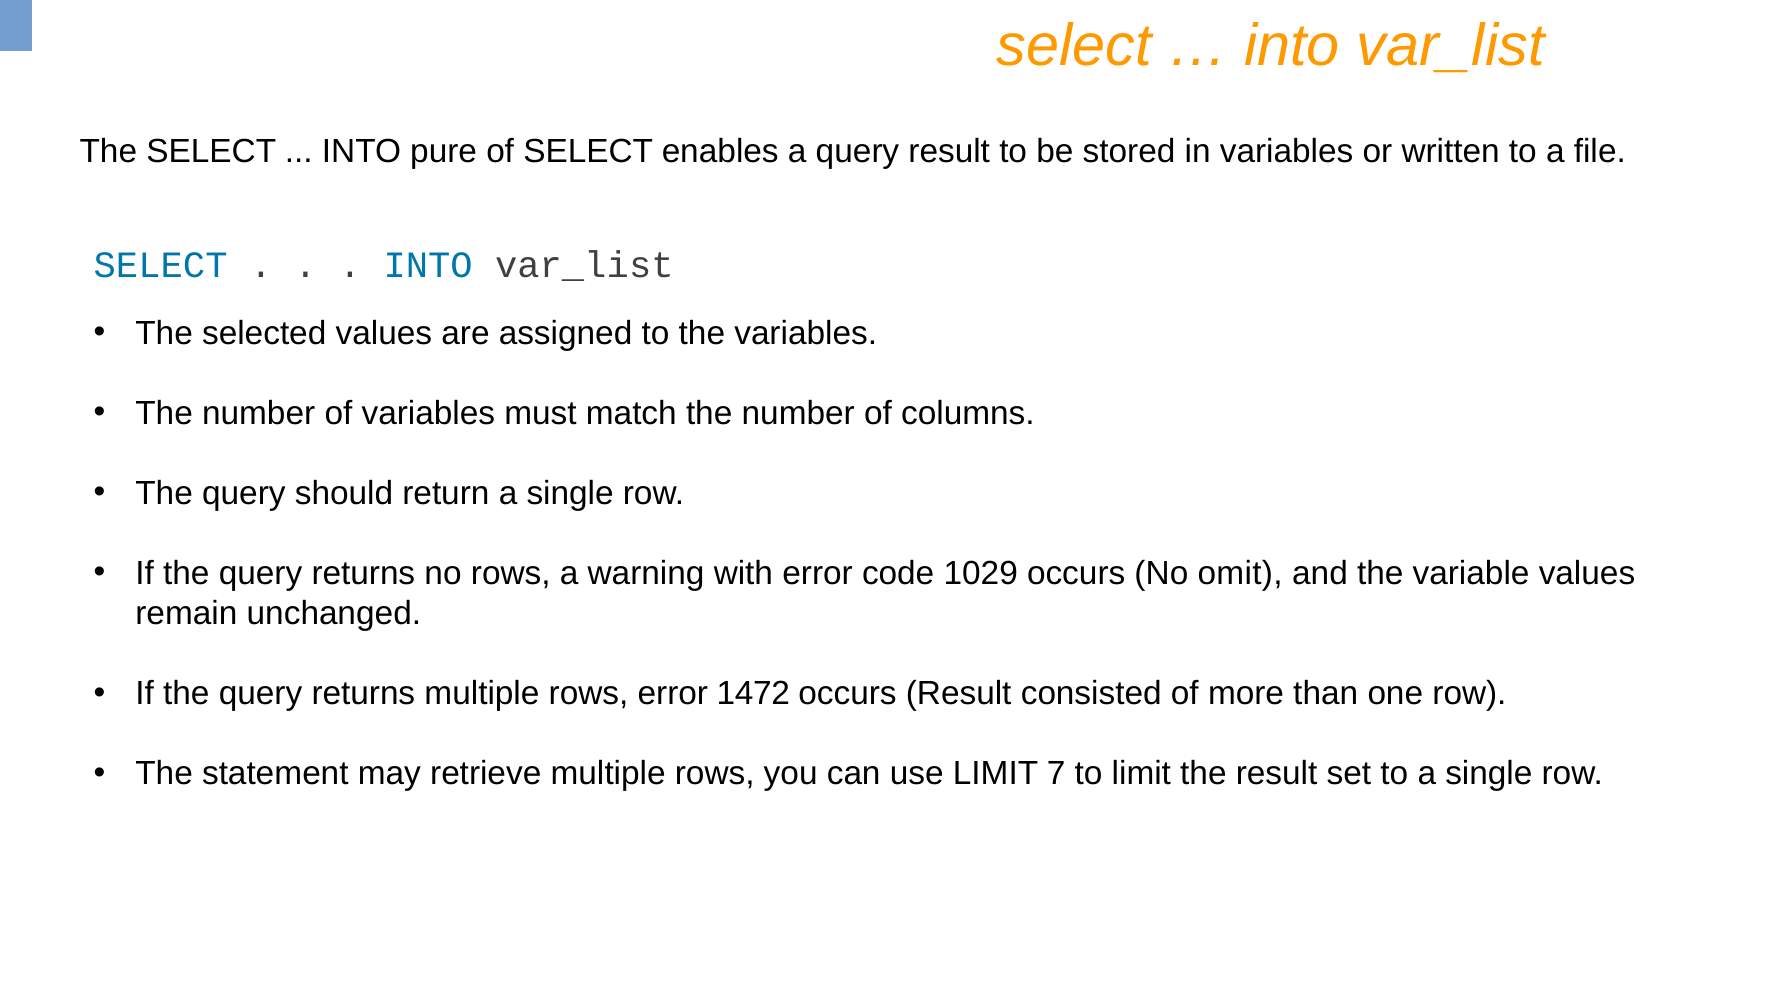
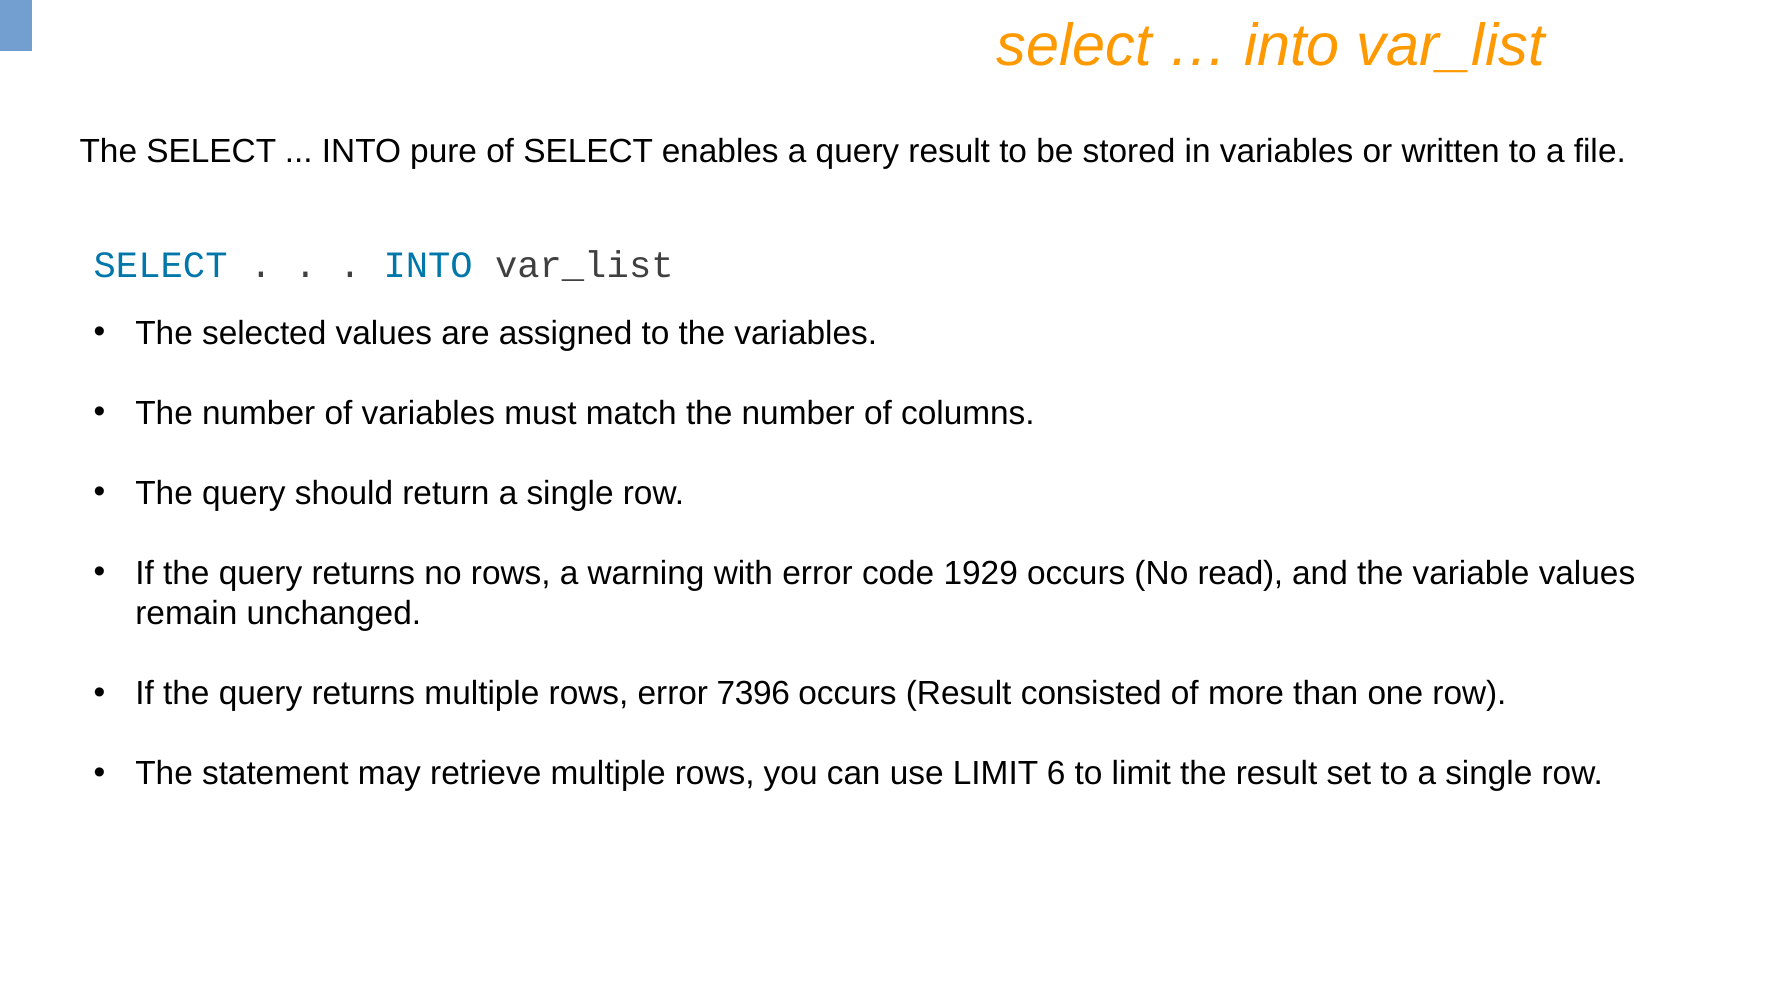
1029: 1029 -> 1929 (981, 573)
omit: omit -> read (1240, 573)
1472: 1472 -> 7396 (753, 694)
7: 7 -> 6 (1056, 774)
